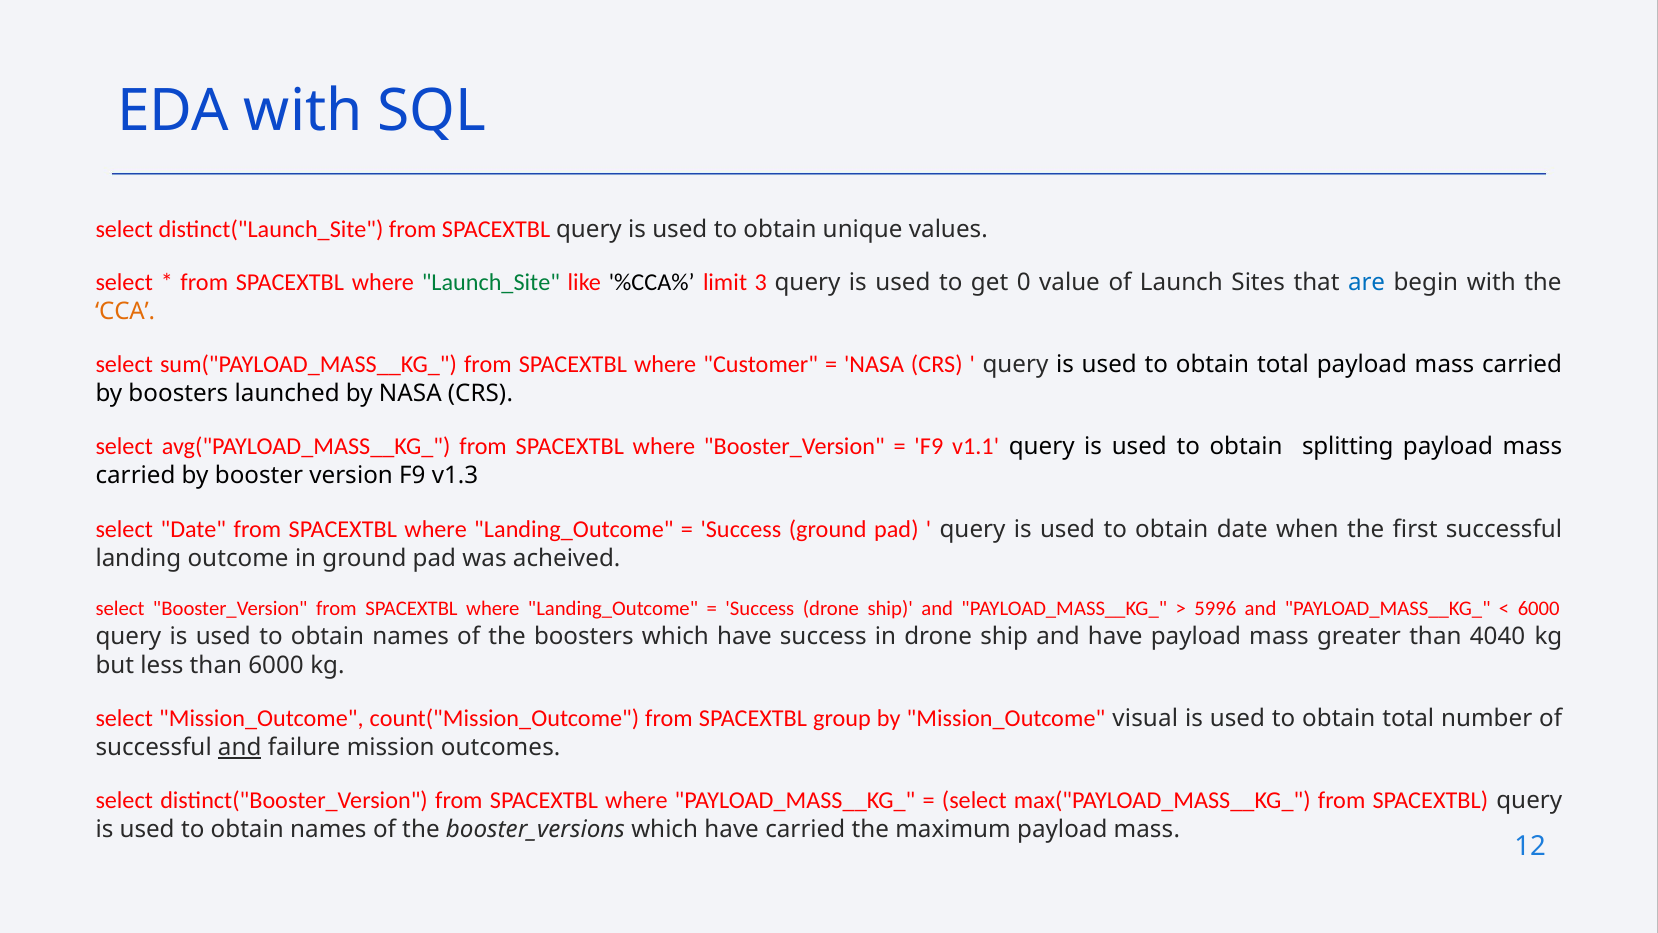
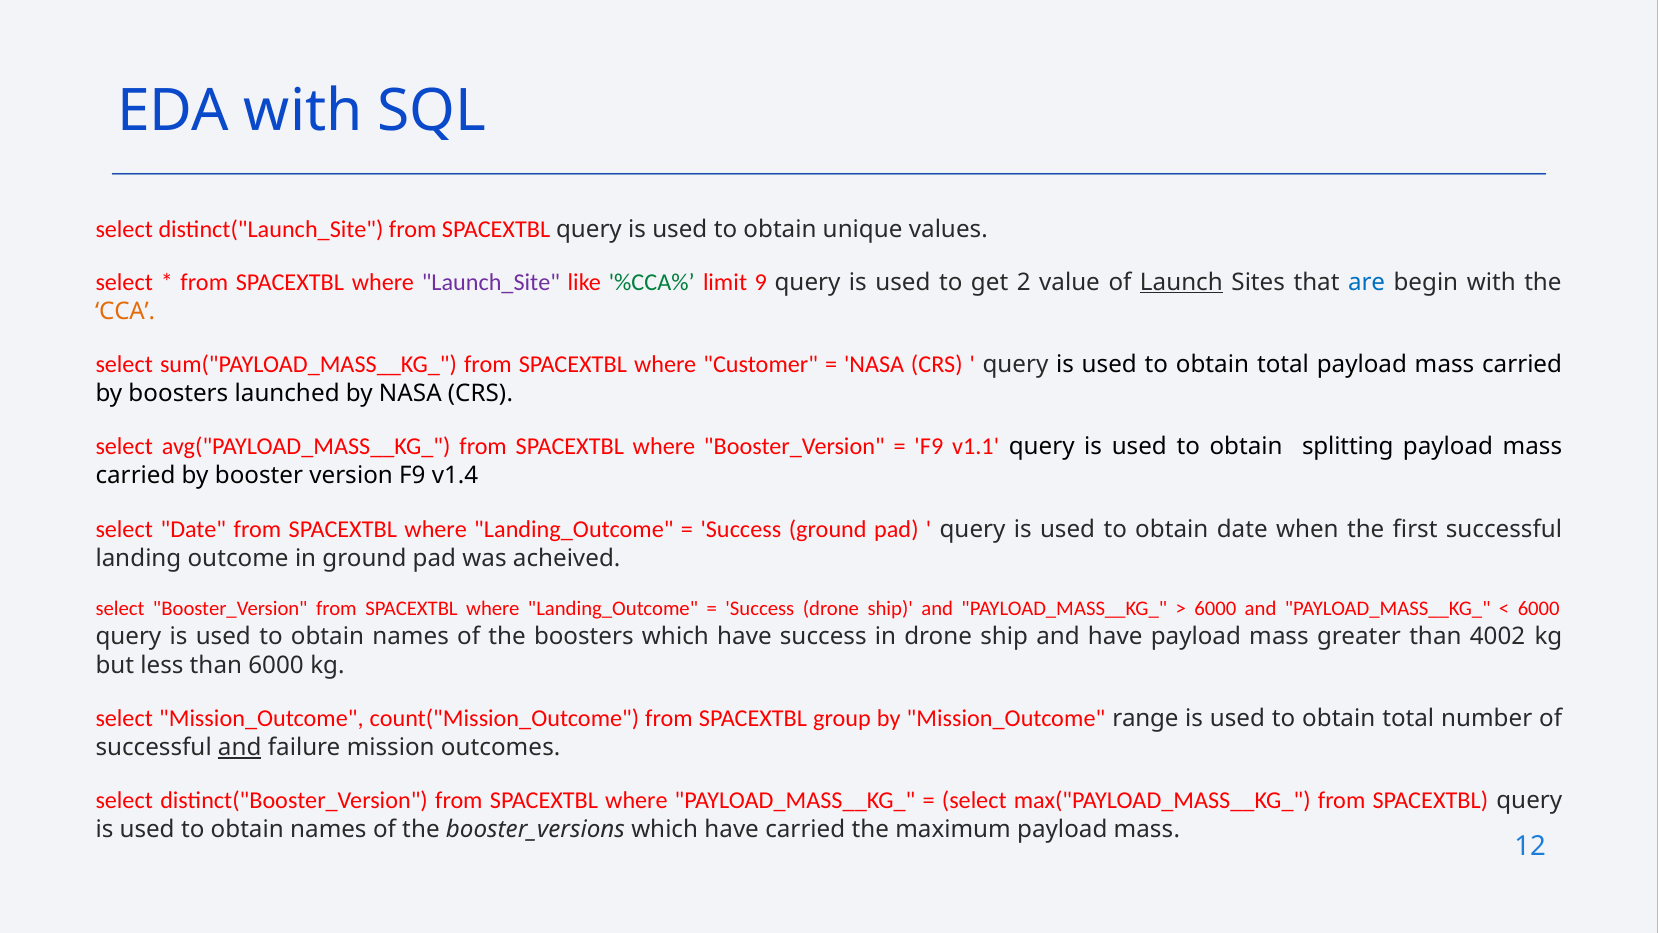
Launch_Site colour: green -> purple (491, 282)
%CCA% colour: black -> green (652, 282)
3: 3 -> 9 (761, 282)
0: 0 -> 2 (1024, 282)
Launch underline: none -> present (1181, 282)
v1.3: v1.3 -> v1.4 (455, 476)
5996: 5996 -> 6000 (1215, 609)
4040: 4040 -> 4002 (1498, 636)
visual: visual -> range (1145, 718)
